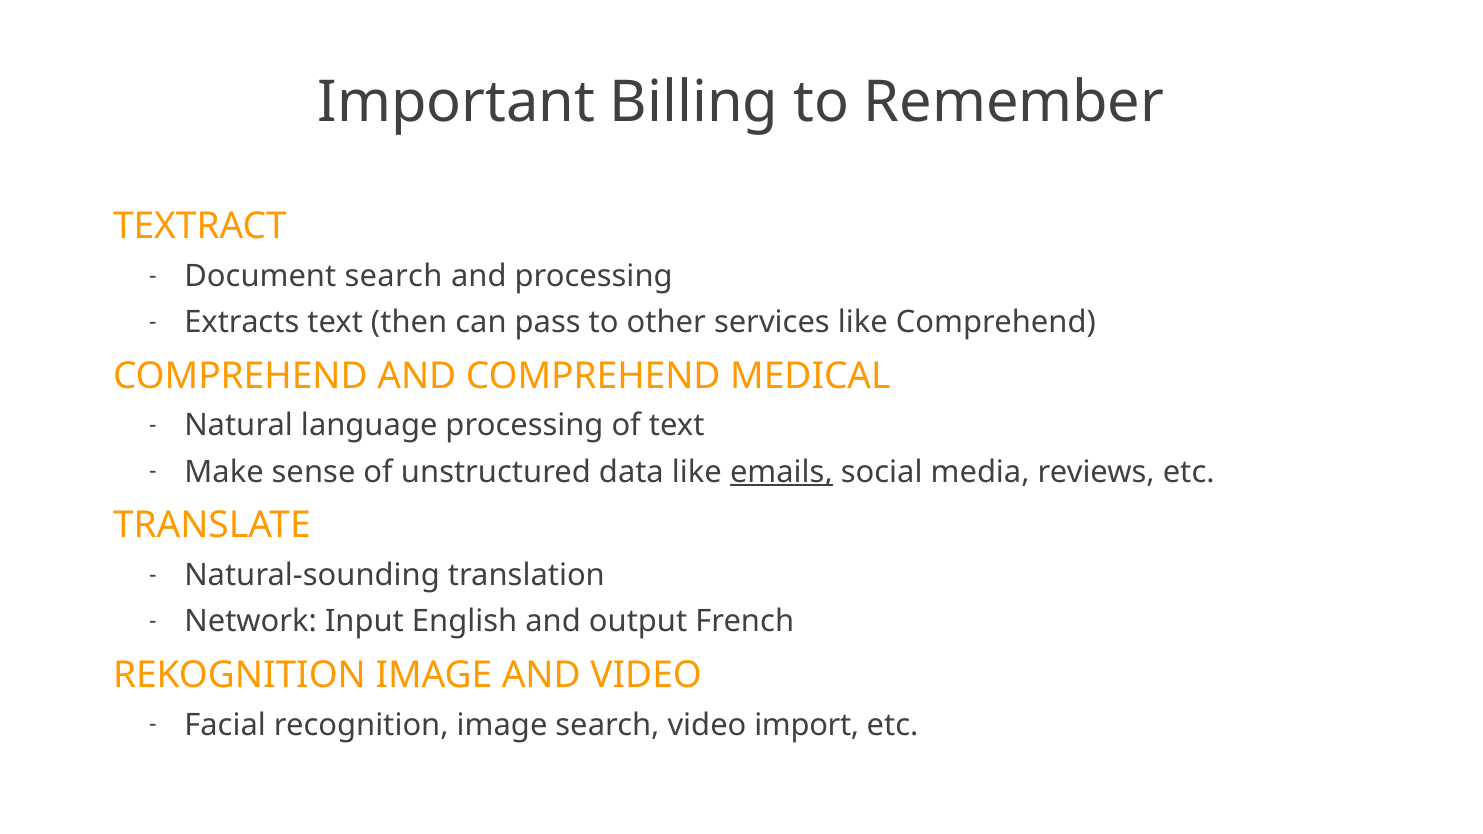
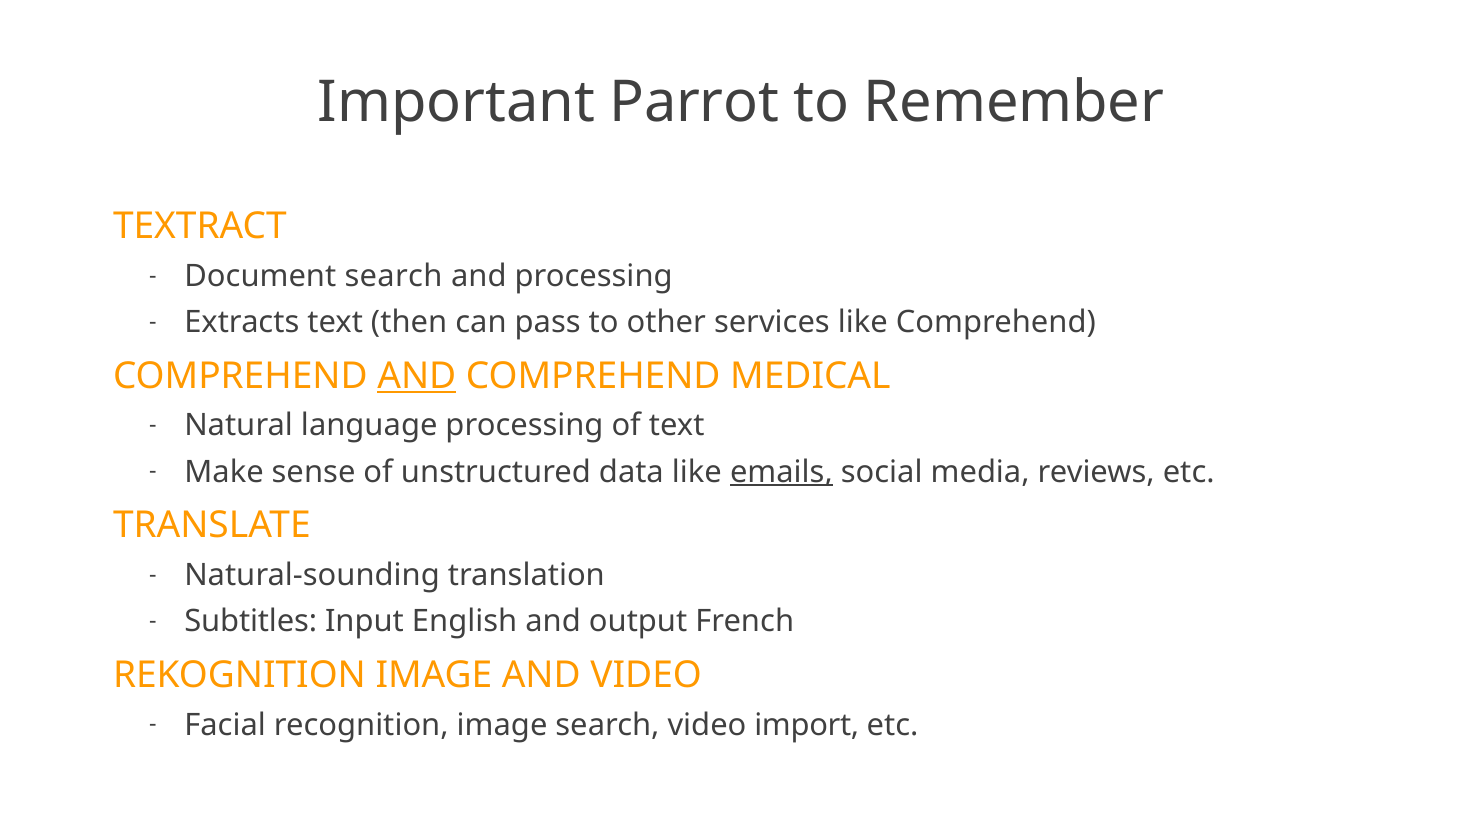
Billing: Billing -> Parrot (694, 102)
AND underline: none -> present (417, 376)
Network: Network -> Subtitles (251, 622)
